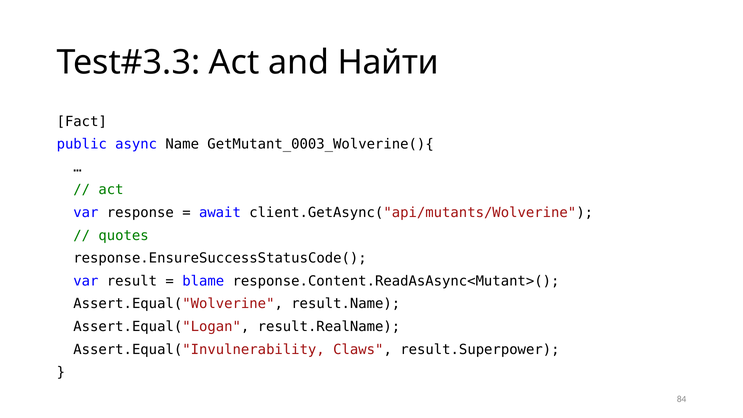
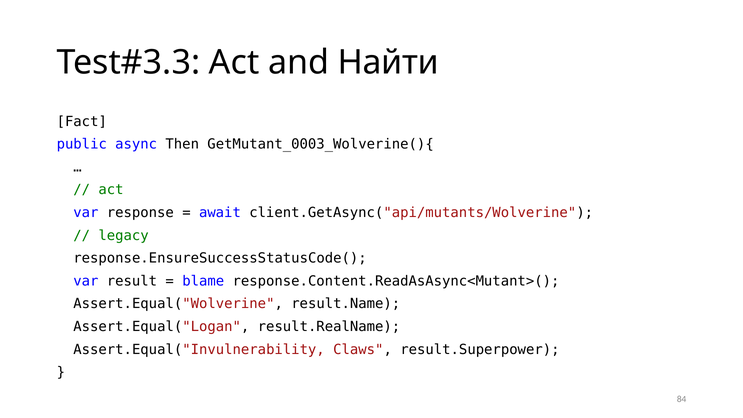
Name: Name -> Then (182, 144)
quotes: quotes -> legacy (124, 235)
